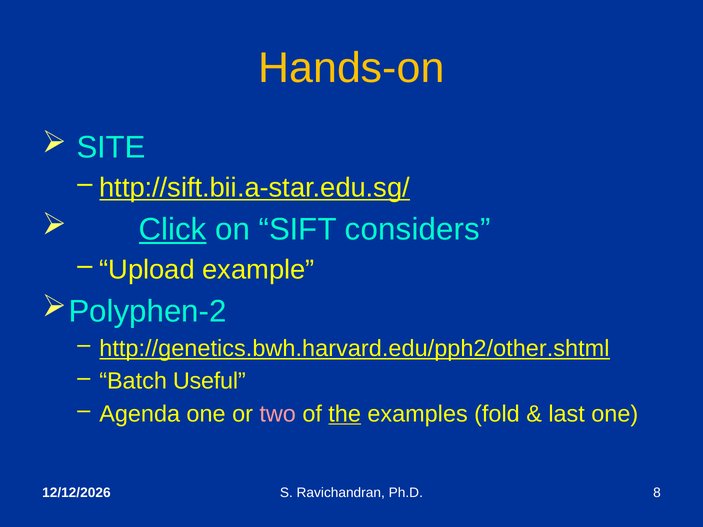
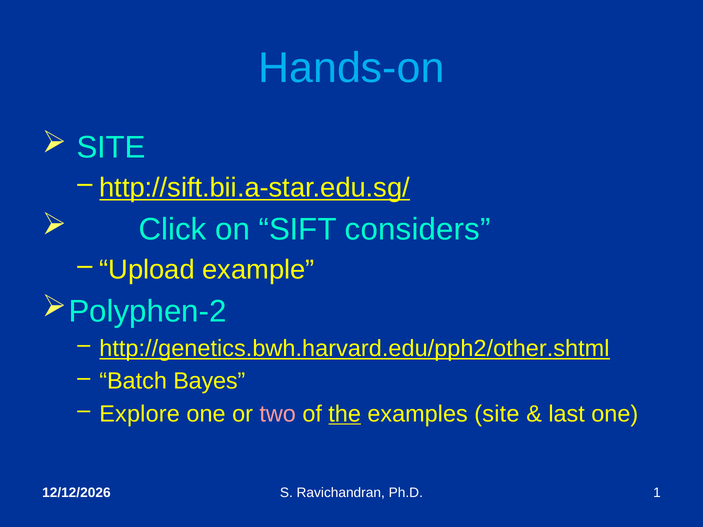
Hands-on colour: yellow -> light blue (351, 68)
Click underline: present -> none (173, 230)
Useful: Useful -> Bayes (209, 381)
Agenda: Agenda -> Explore (140, 414)
examples fold: fold -> site (497, 414)
8: 8 -> 1 (657, 493)
